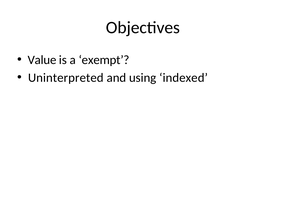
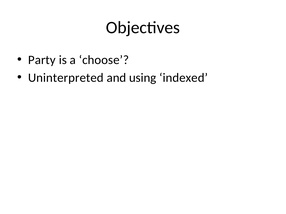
Value: Value -> Party (42, 60)
exempt: exempt -> choose (104, 60)
